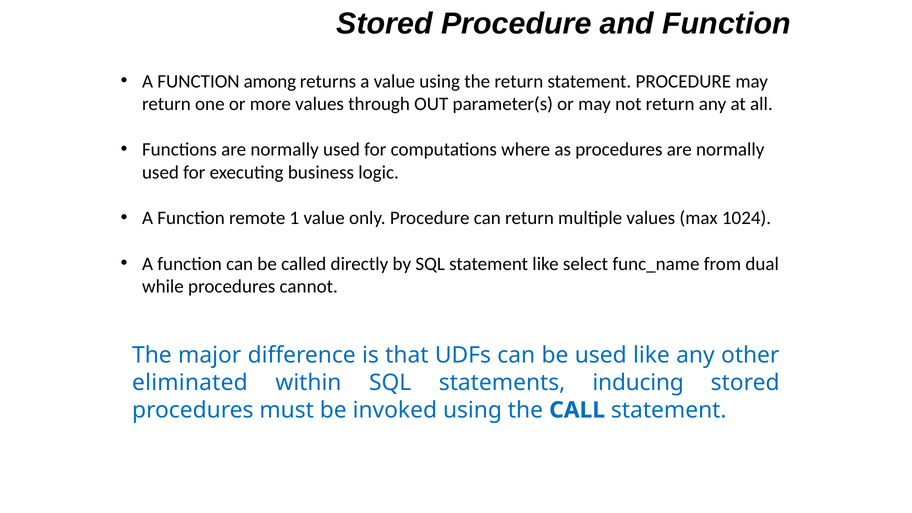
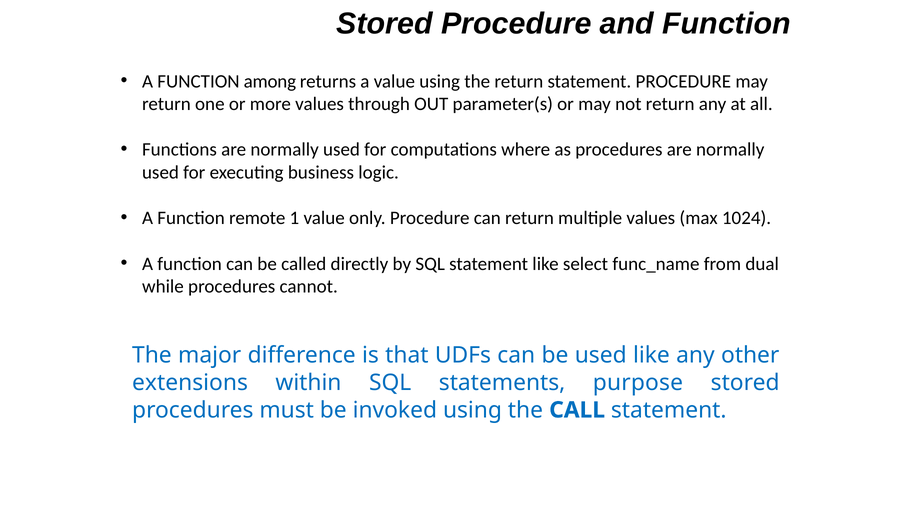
eliminated: eliminated -> extensions (190, 383)
inducing: inducing -> purpose (638, 383)
